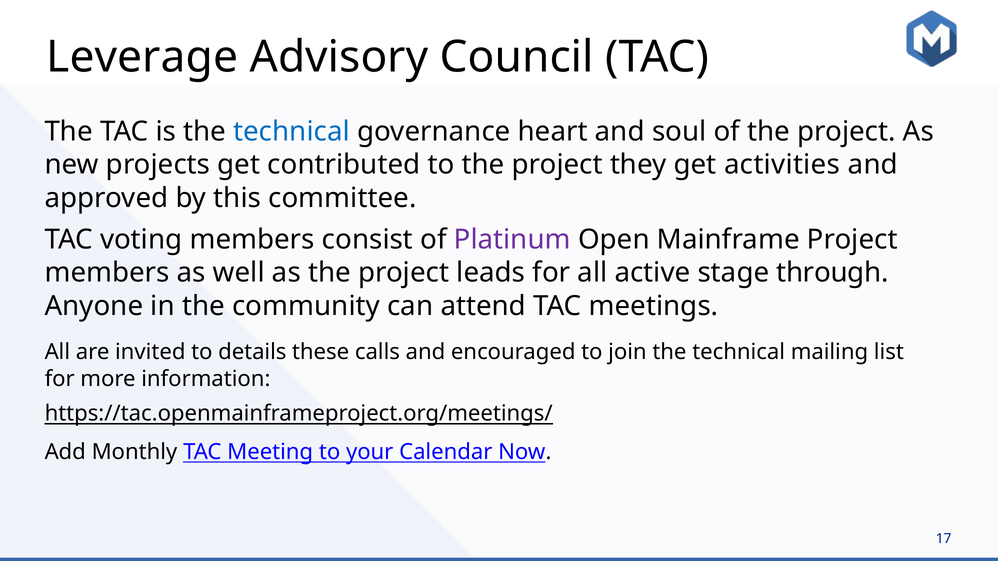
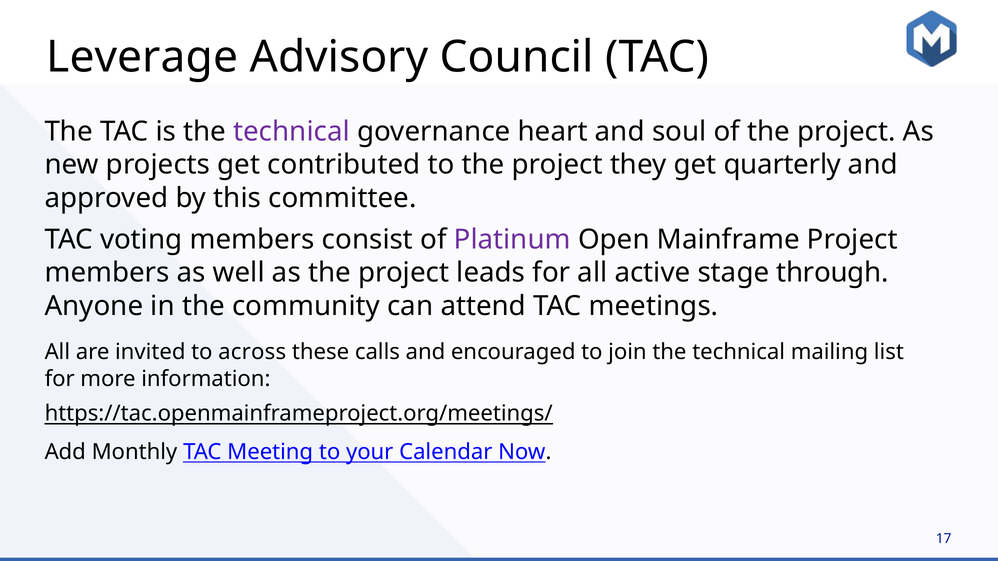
technical colour: blue -> purple (292, 132)
activities: activities -> quarterly (782, 165)
details: details -> across (252, 352)
